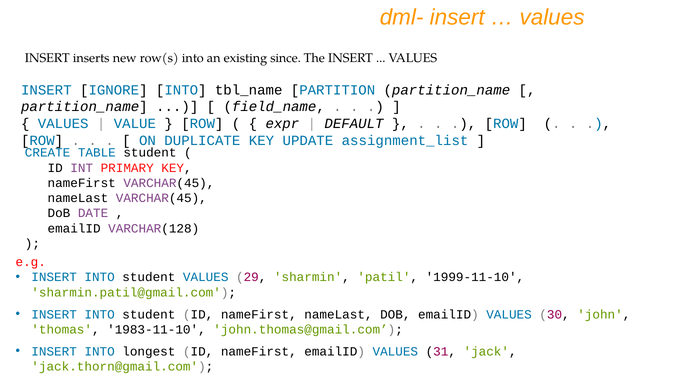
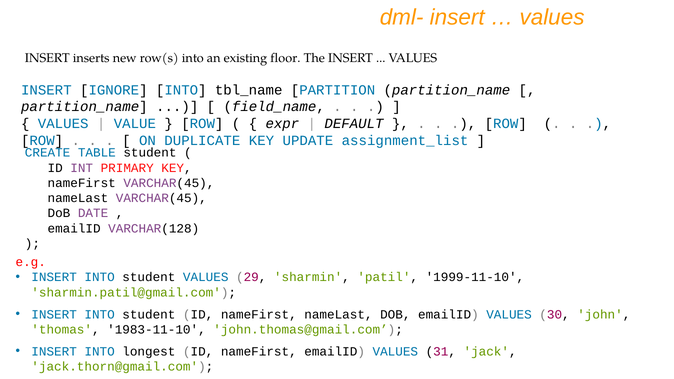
since: since -> floor (285, 58)
